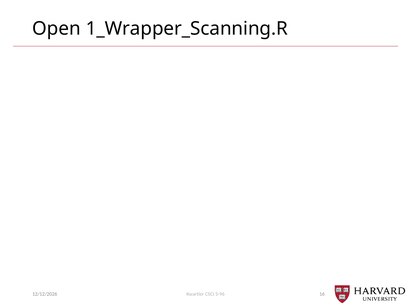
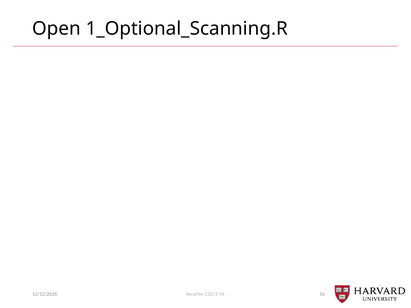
1_Wrapper_Scanning.R: 1_Wrapper_Scanning.R -> 1_Optional_Scanning.R (187, 28)
